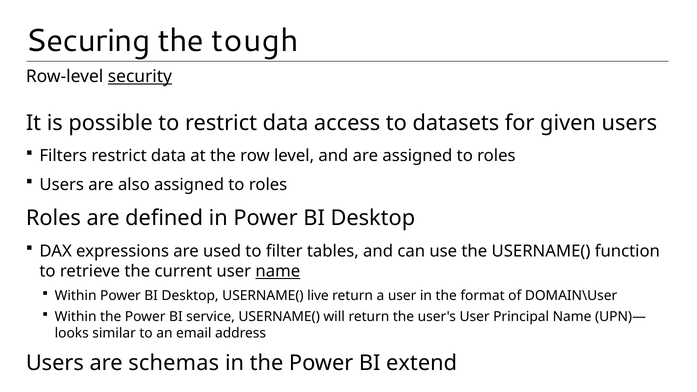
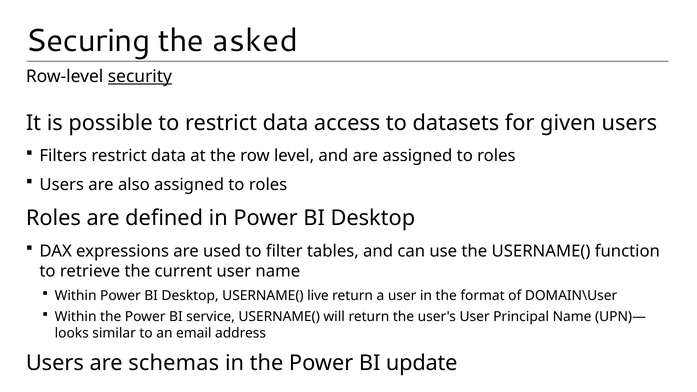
tough: tough -> asked (255, 41)
name underline: present -> none (278, 271)
extend: extend -> update (422, 363)
